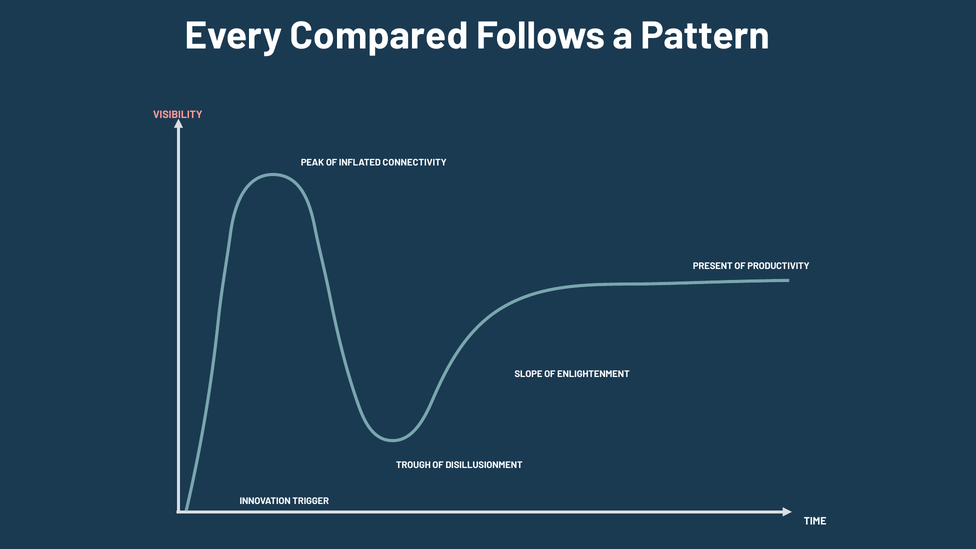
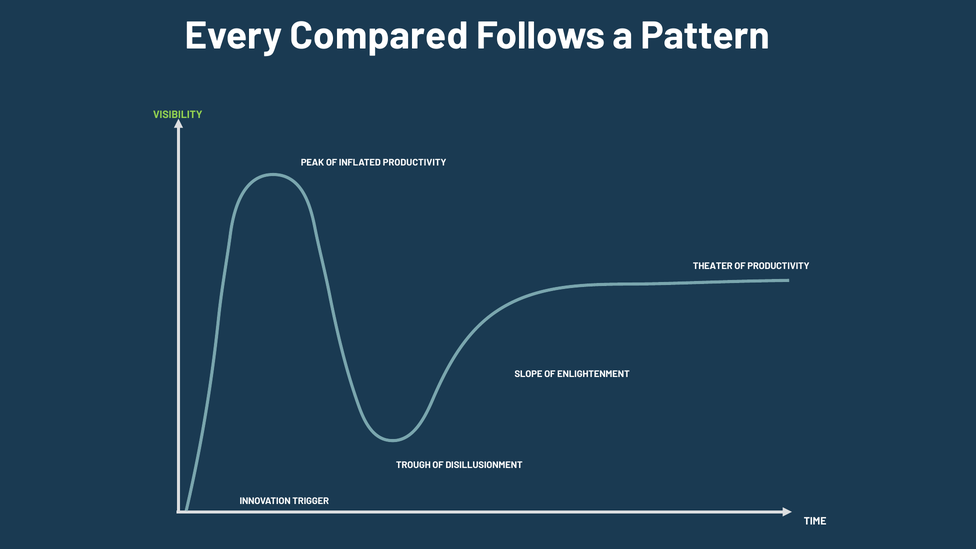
VISIBILITY colour: pink -> light green (178, 115)
INFLATED CONNECTIVITY: CONNECTIVITY -> PRODUCTIVITY (415, 163)
PRESENT: PRESENT -> THEATER (713, 266)
